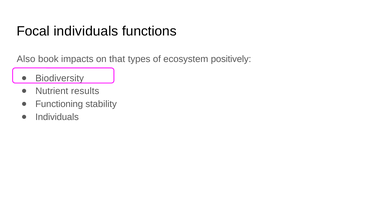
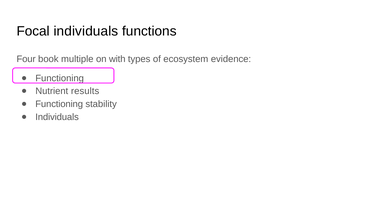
Also: Also -> Four (26, 59)
impacts: impacts -> multiple (77, 59)
that: that -> with (117, 59)
positively: positively -> evidence (231, 59)
Biodiversity: Biodiversity -> Functioning (60, 78)
